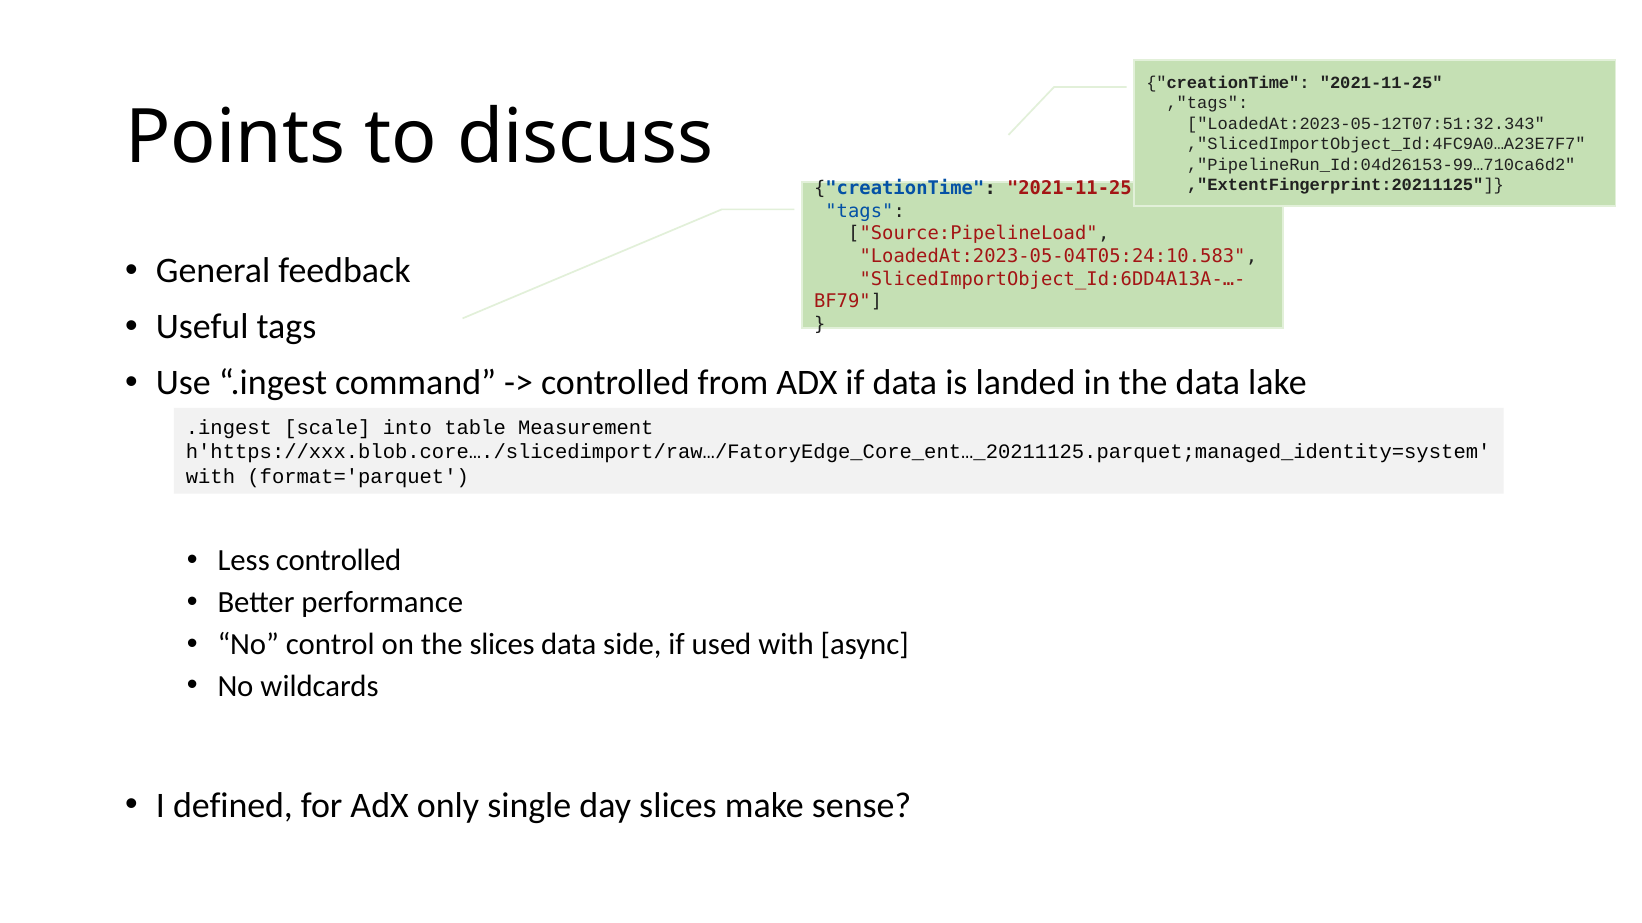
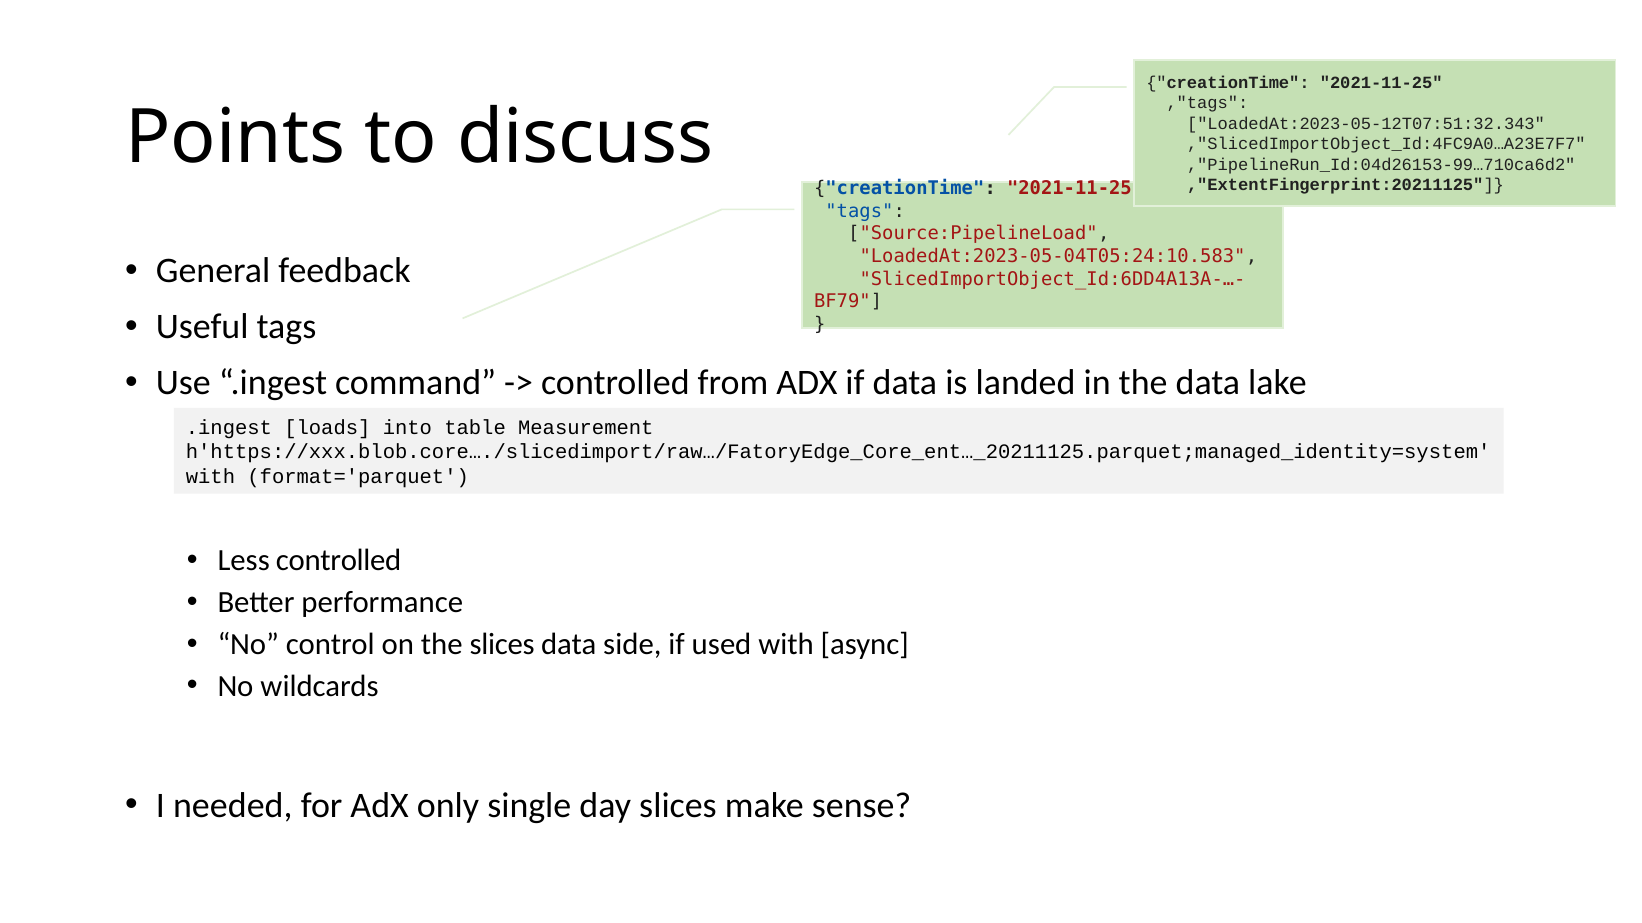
scale: scale -> loads (327, 428)
defined: defined -> needed (233, 806)
